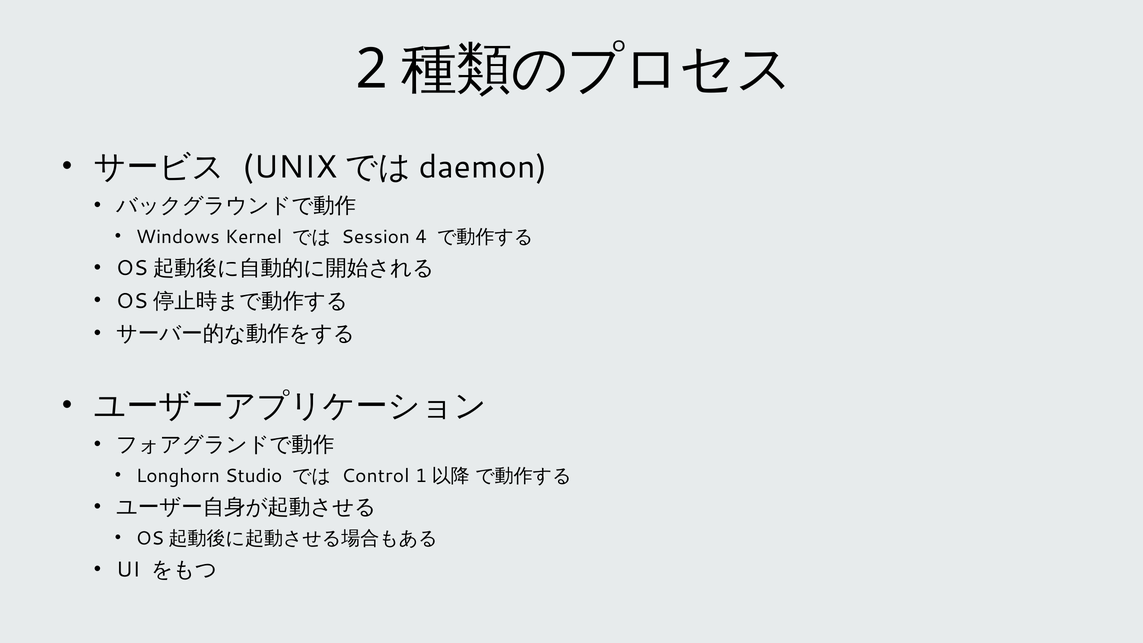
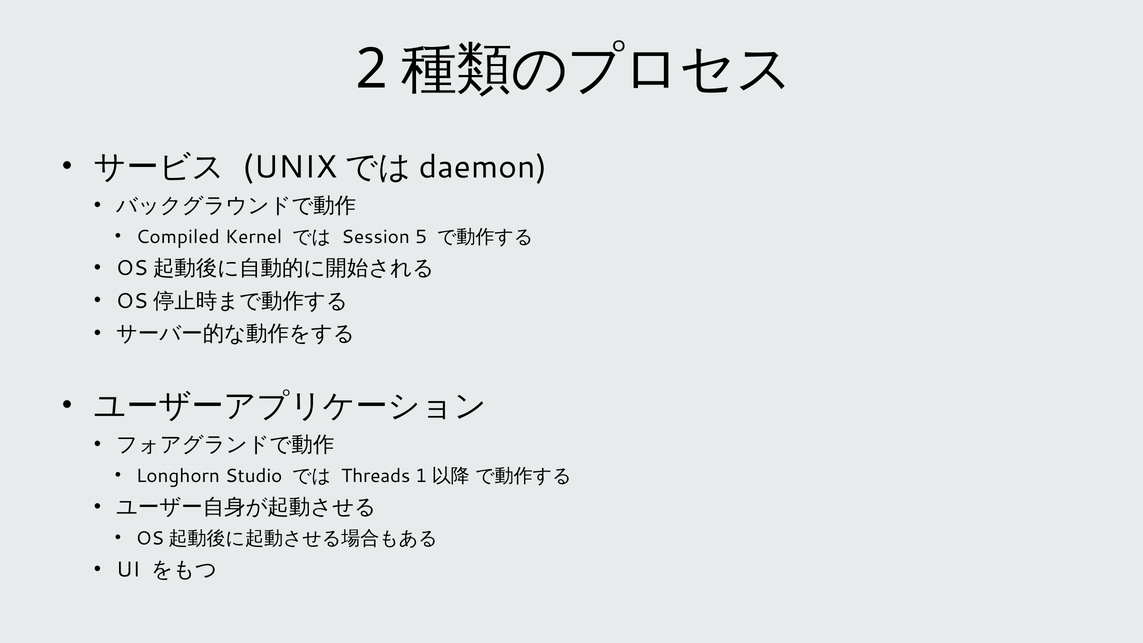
Windows: Windows -> Compiled (178, 237)
4: 4 -> 5 (421, 237)
Control: Control -> Threads (376, 476)
